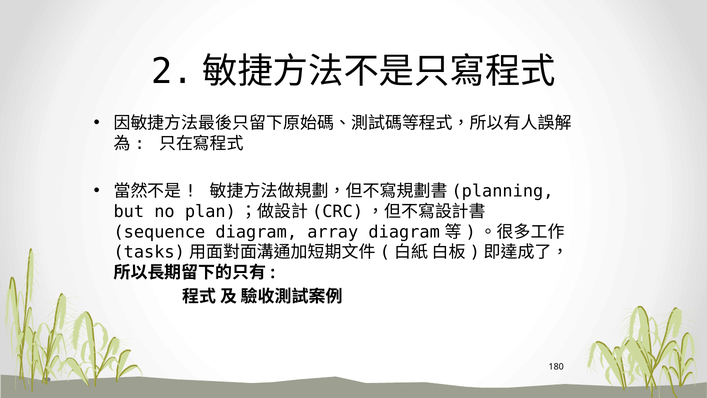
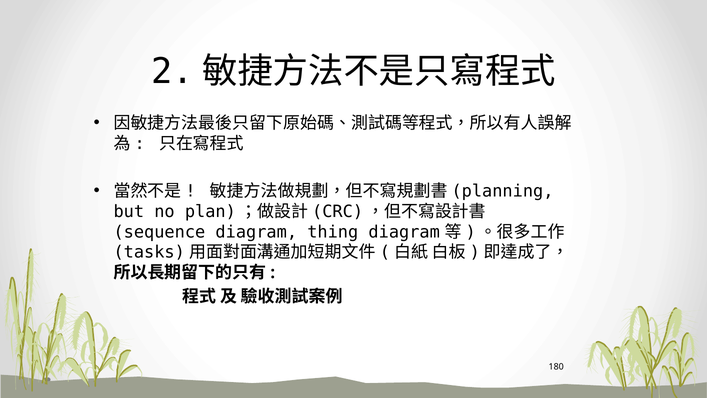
array: array -> thing (333, 232)
